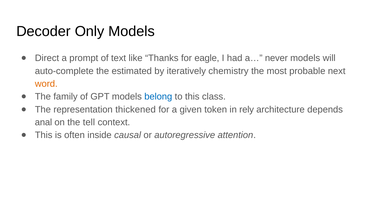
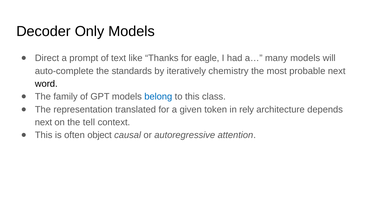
never: never -> many (276, 58)
estimated: estimated -> standards (132, 71)
word colour: orange -> black (46, 84)
thickened: thickened -> translated (136, 109)
anal: anal -> next (43, 122)
inside: inside -> object (100, 135)
